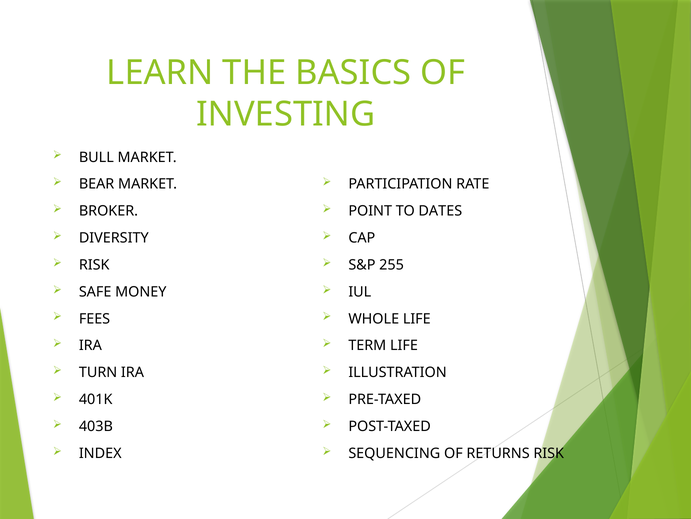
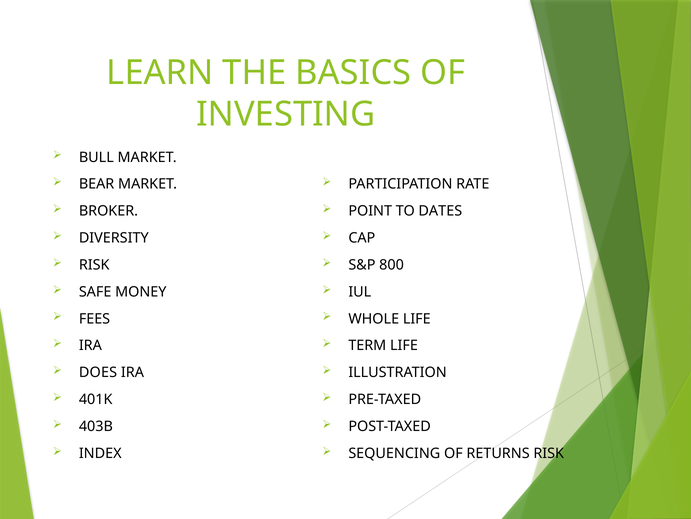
255: 255 -> 800 (392, 265)
TURN: TURN -> DOES (98, 372)
